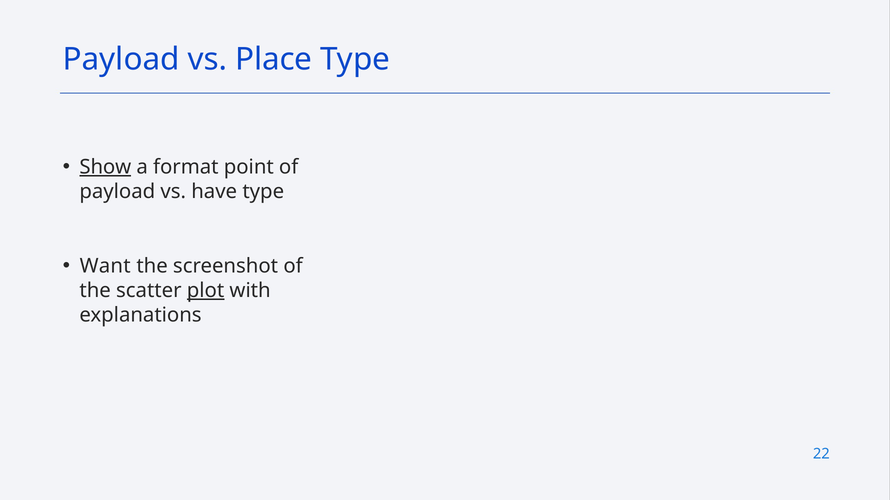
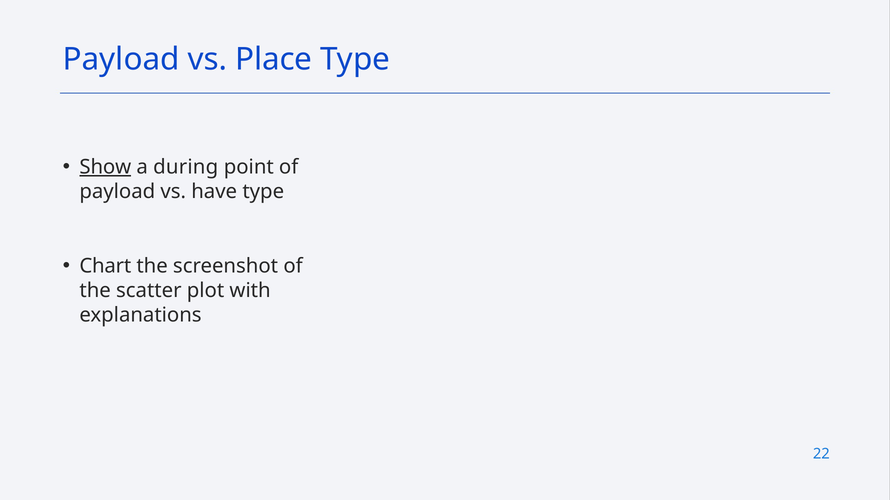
format: format -> during (186, 167)
Want: Want -> Chart (105, 266)
plot underline: present -> none (206, 291)
